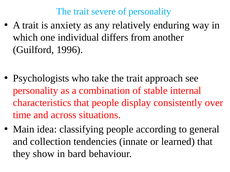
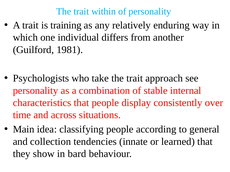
severe: severe -> within (104, 11)
anxiety: anxiety -> training (66, 25)
1996: 1996 -> 1981 (70, 50)
